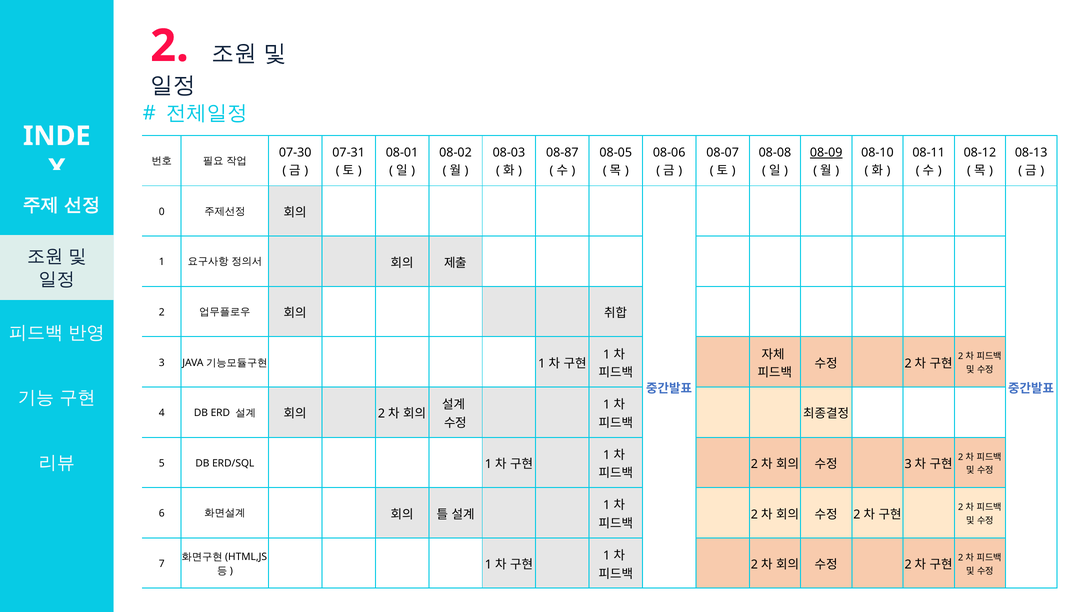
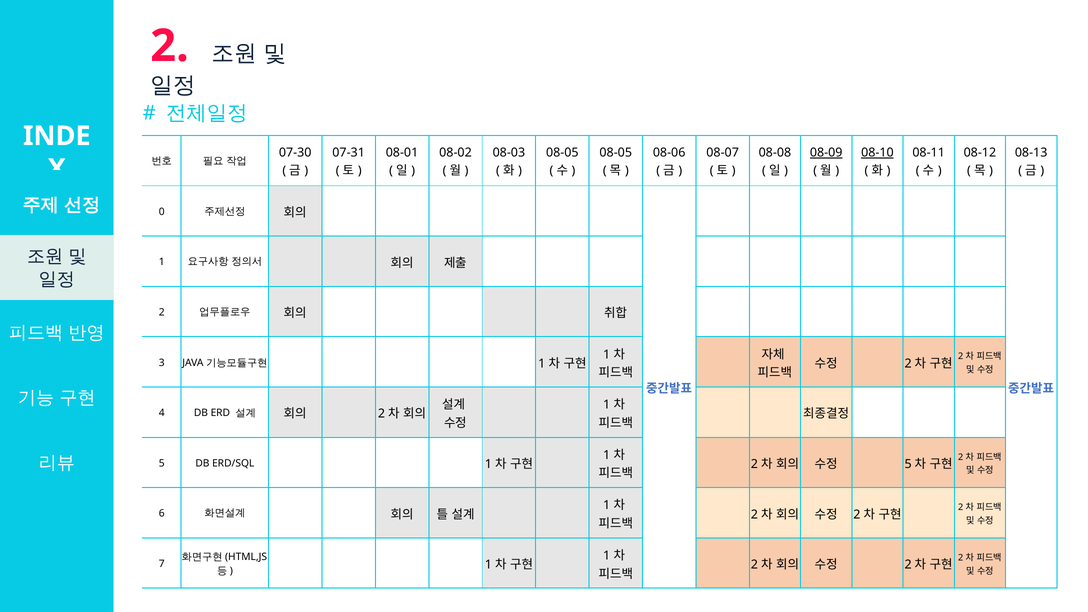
08-87: 08-87 -> 08-05 (562, 153)
08-10 underline: none -> present (877, 153)
3: 3 -> 5 (908, 464)
